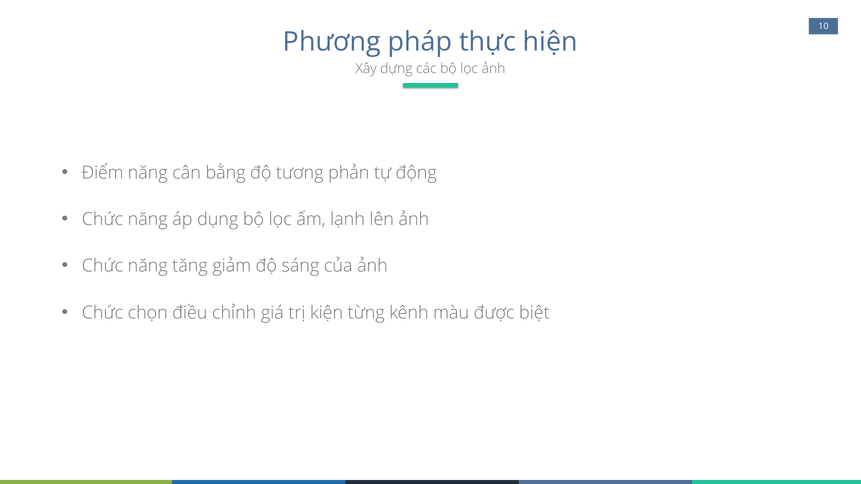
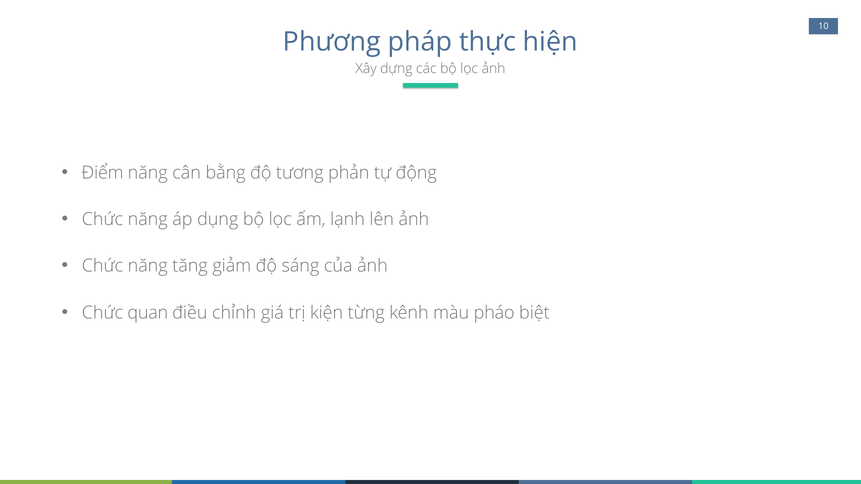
chọn: chọn -> quan (148, 313)
được: được -> pháo (494, 313)
